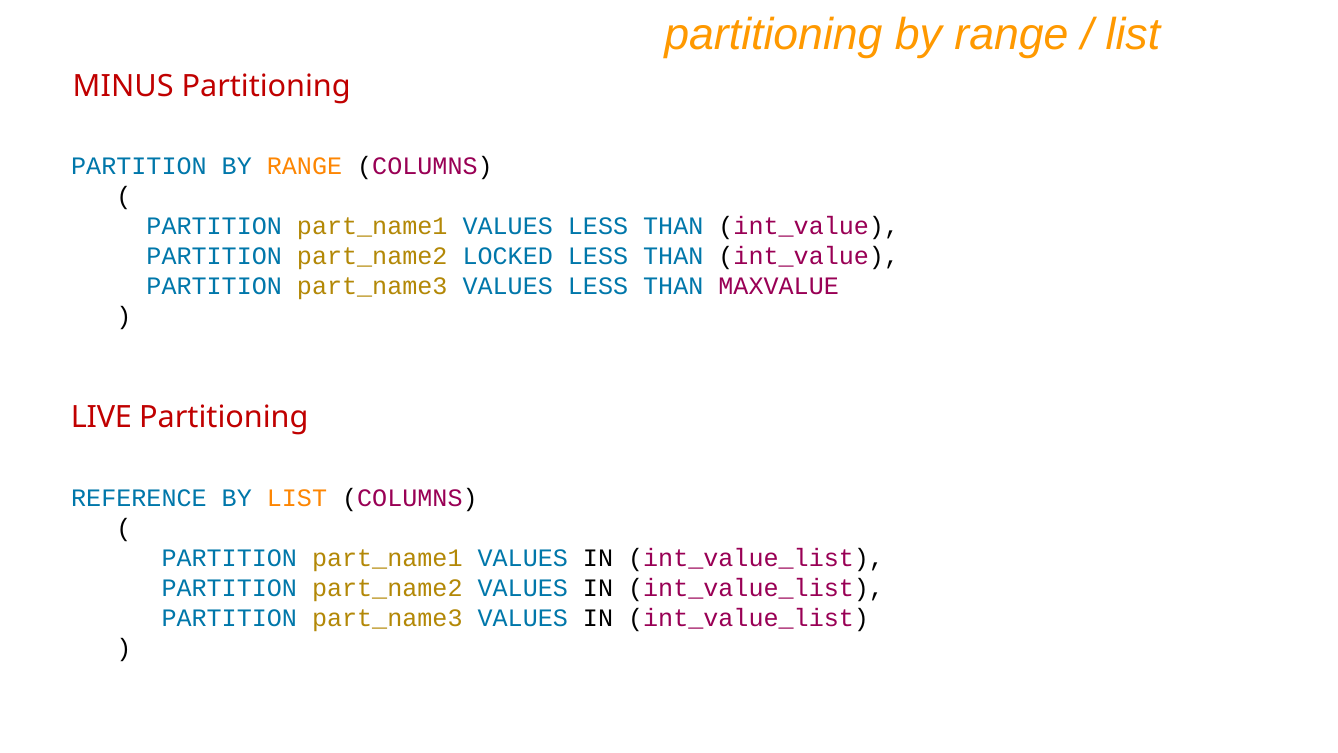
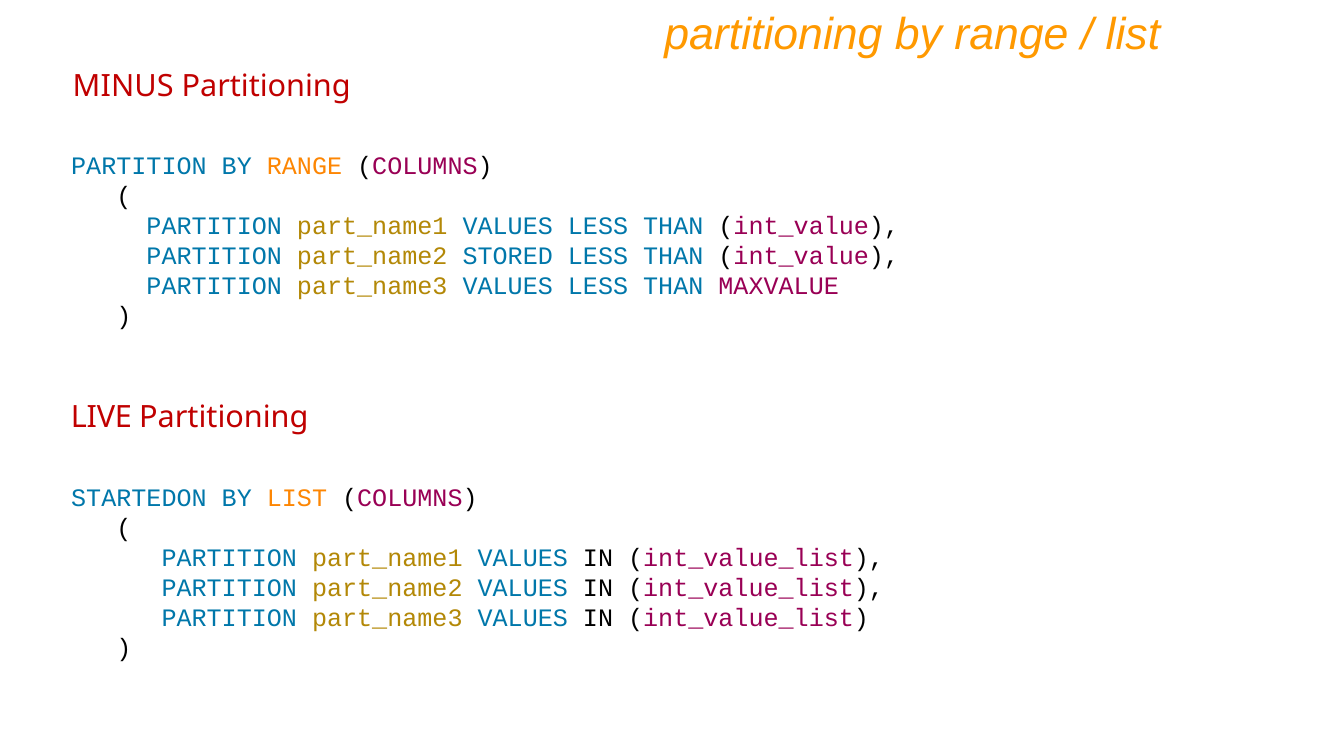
LOCKED: LOCKED -> STORED (508, 256)
REFERENCE: REFERENCE -> STARTEDON (139, 498)
